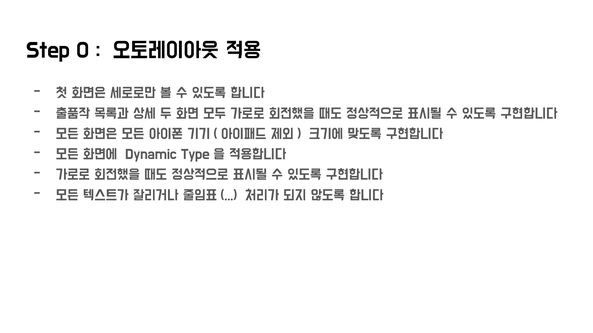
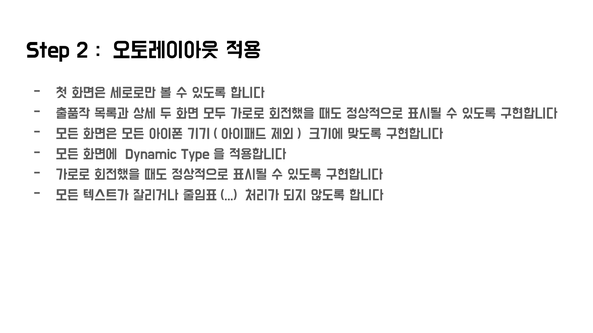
0: 0 -> 2 (83, 50)
